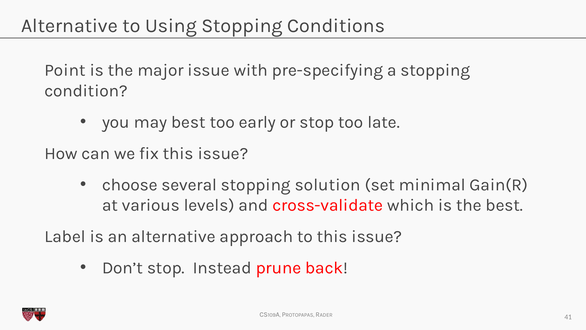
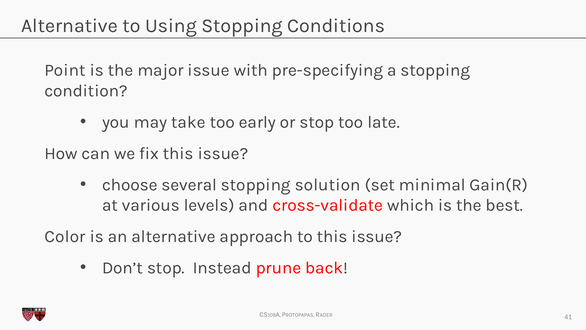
may best: best -> take (188, 122)
Label: Label -> Color (65, 236)
